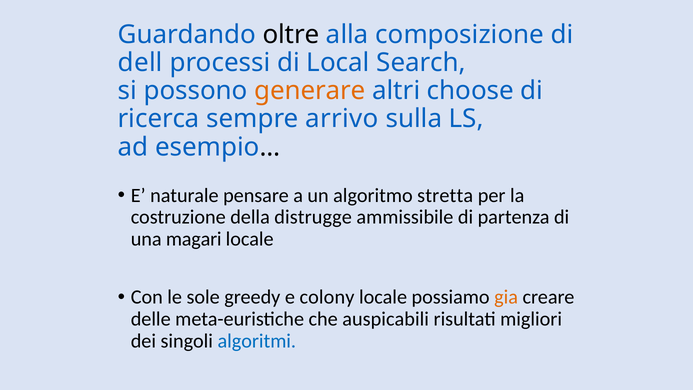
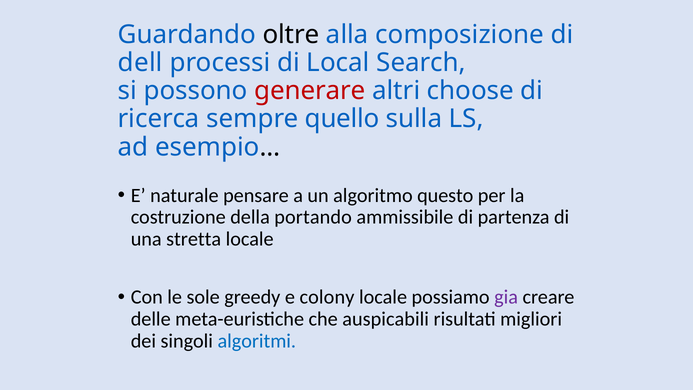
generare colour: orange -> red (310, 91)
arrivo: arrivo -> quello (342, 119)
stretta: stretta -> questo (445, 195)
distrugge: distrugge -> portando (313, 217)
magari: magari -> stretta (194, 239)
gia colour: orange -> purple (506, 297)
